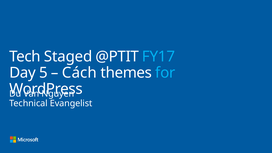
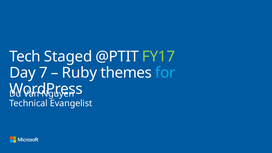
FY17 colour: light blue -> light green (158, 57)
5: 5 -> 7 (43, 73)
Cách: Cách -> Ruby (79, 73)
